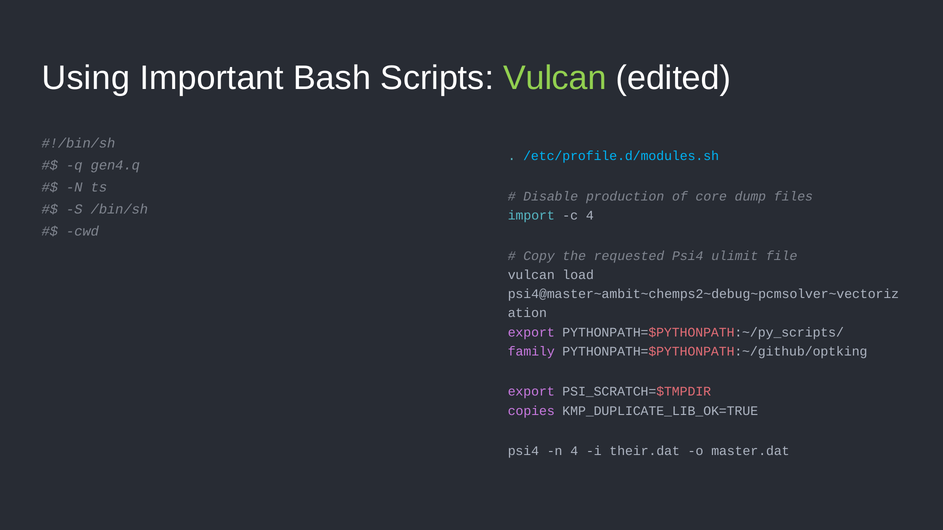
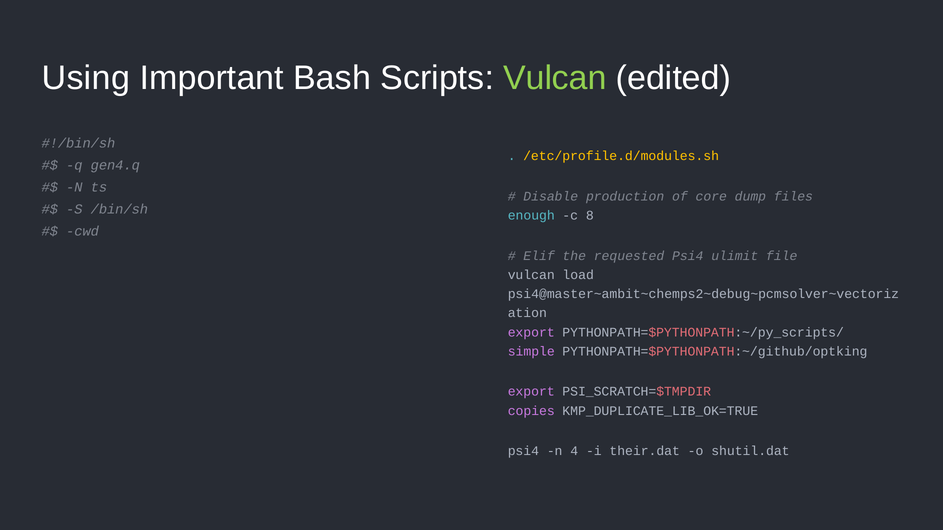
/etc/profile.d/modules.sh colour: light blue -> yellow (621, 156)
import: import -> enough (531, 216)
c 4: 4 -> 8 (590, 216)
Copy: Copy -> Elif (539, 256)
family: family -> simple (531, 352)
master.dat: master.dat -> shutil.dat (750, 451)
